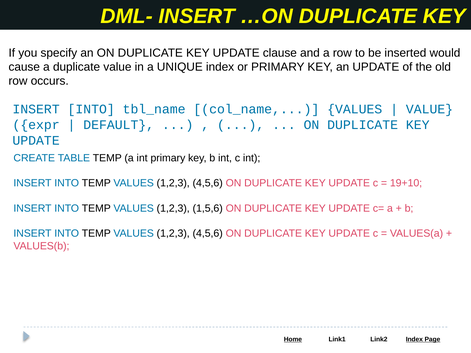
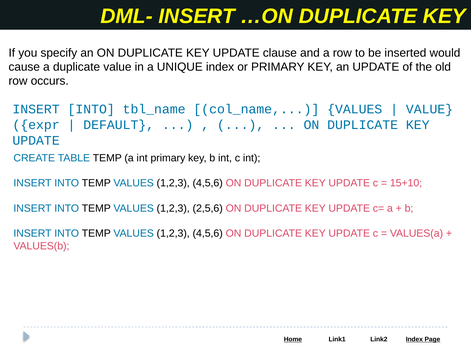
19+10: 19+10 -> 15+10 (406, 183)
1,5,6: 1,5,6 -> 2,5,6 (208, 208)
